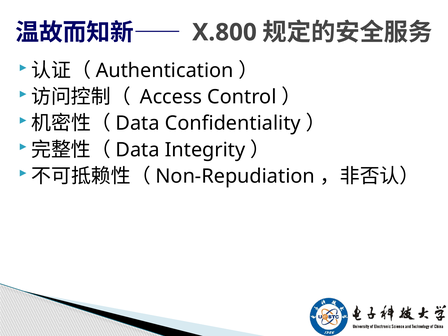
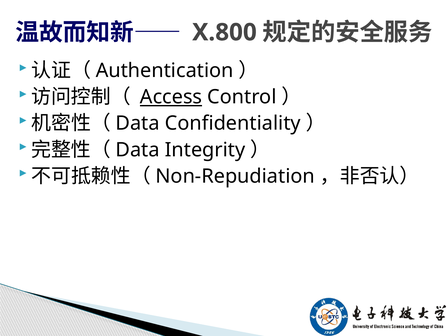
Access underline: none -> present (171, 97)
